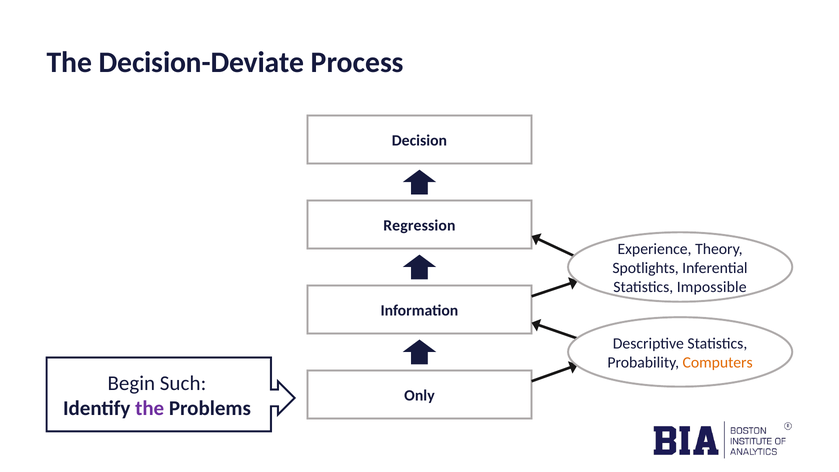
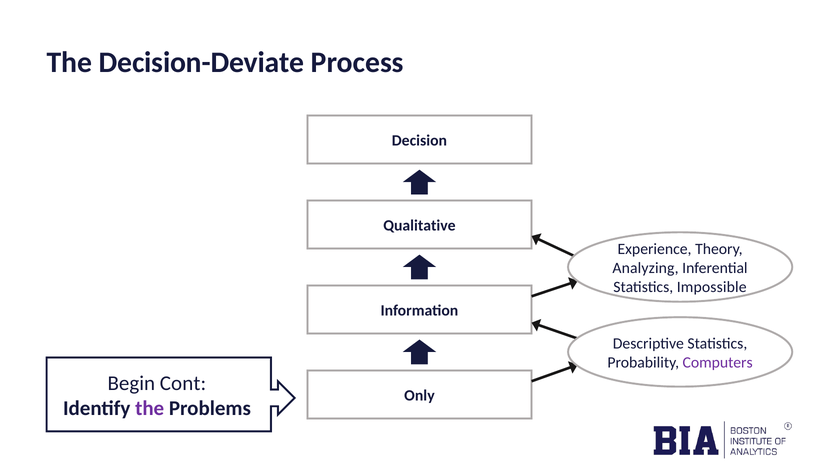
Regression: Regression -> Qualitative (419, 226)
Spotlights: Spotlights -> Analyzing (646, 268)
Computers colour: orange -> purple (718, 362)
Such: Such -> Cont (183, 383)
